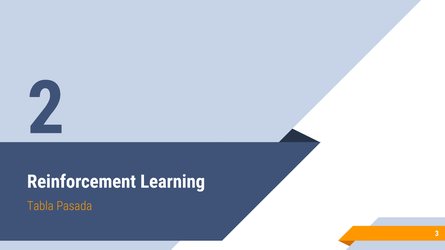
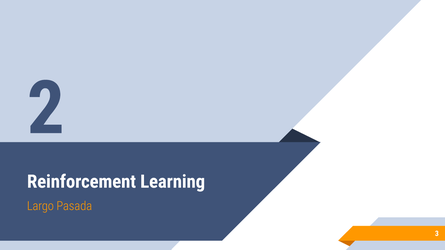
Tabla: Tabla -> Largo (40, 206)
